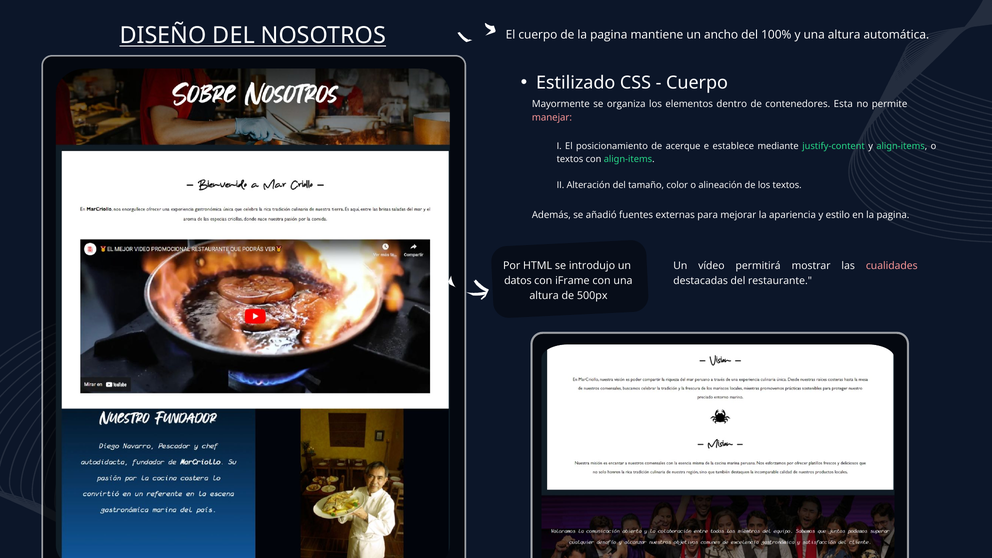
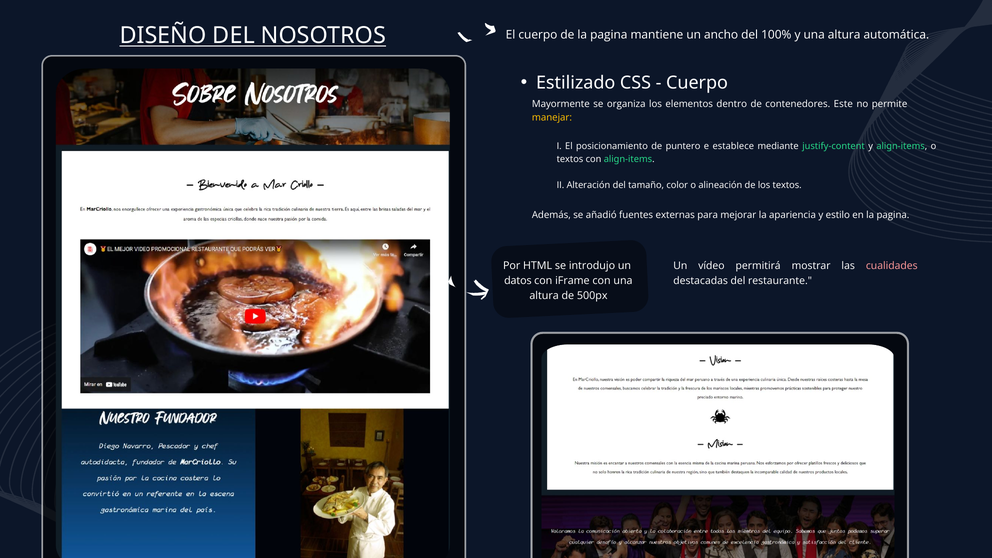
Esta: Esta -> Este (843, 104)
manejar colour: pink -> yellow (552, 118)
acerque: acerque -> puntero (683, 146)
